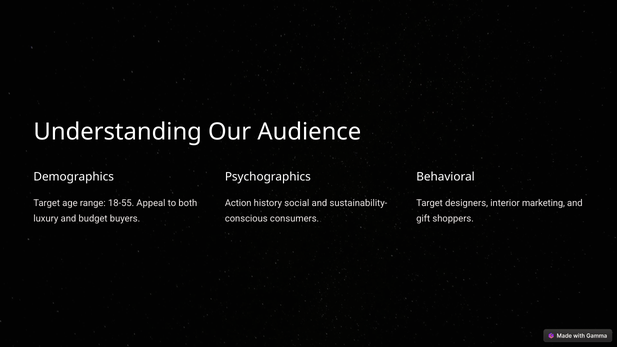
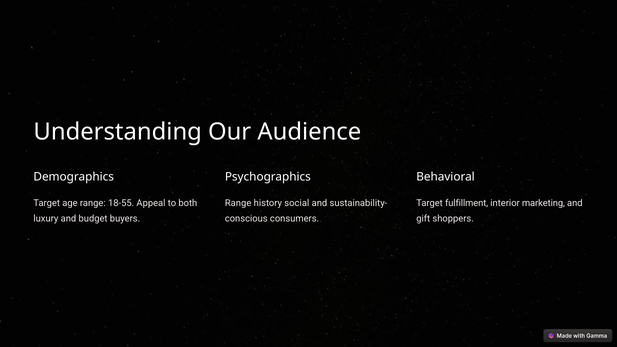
Action: Action -> Range (238, 203)
designers: designers -> fulfillment (467, 203)
